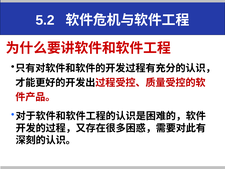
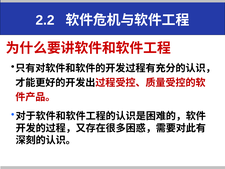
5.2: 5.2 -> 2.2 (45, 20)
